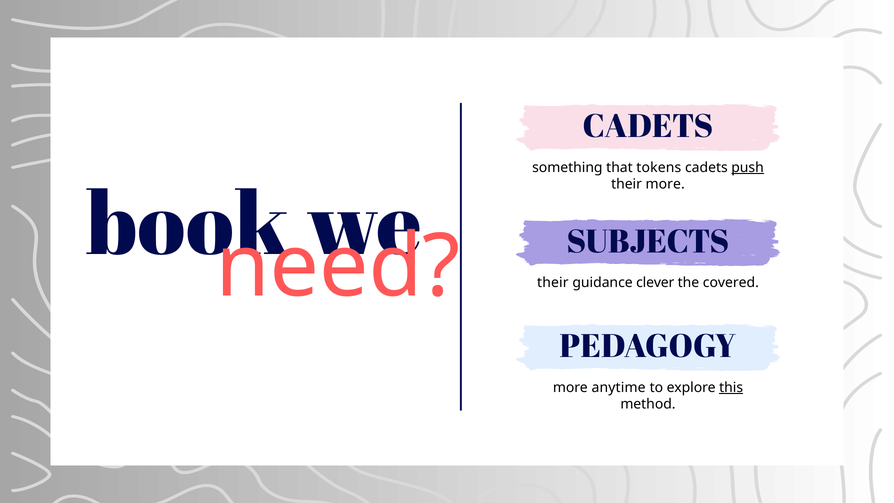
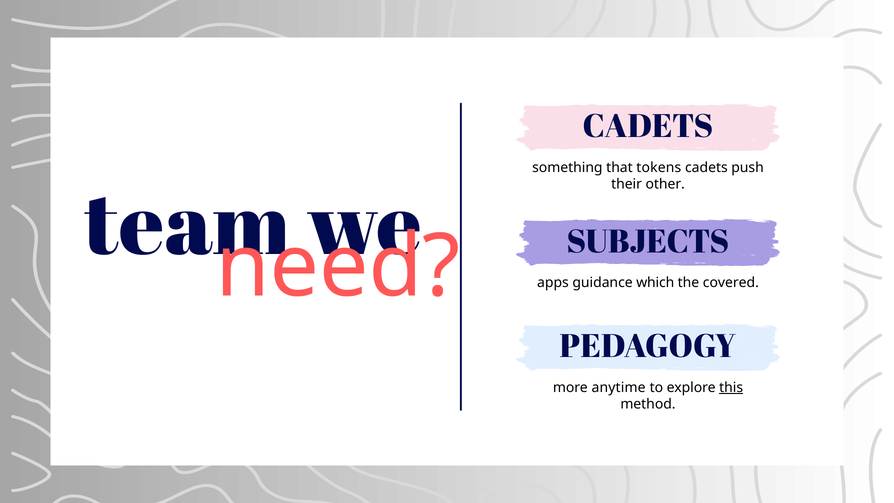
push underline: present -> none (748, 167)
their more: more -> other (665, 184)
book: book -> team (188, 225)
their: their -> apps (553, 282)
clever: clever -> which (655, 282)
